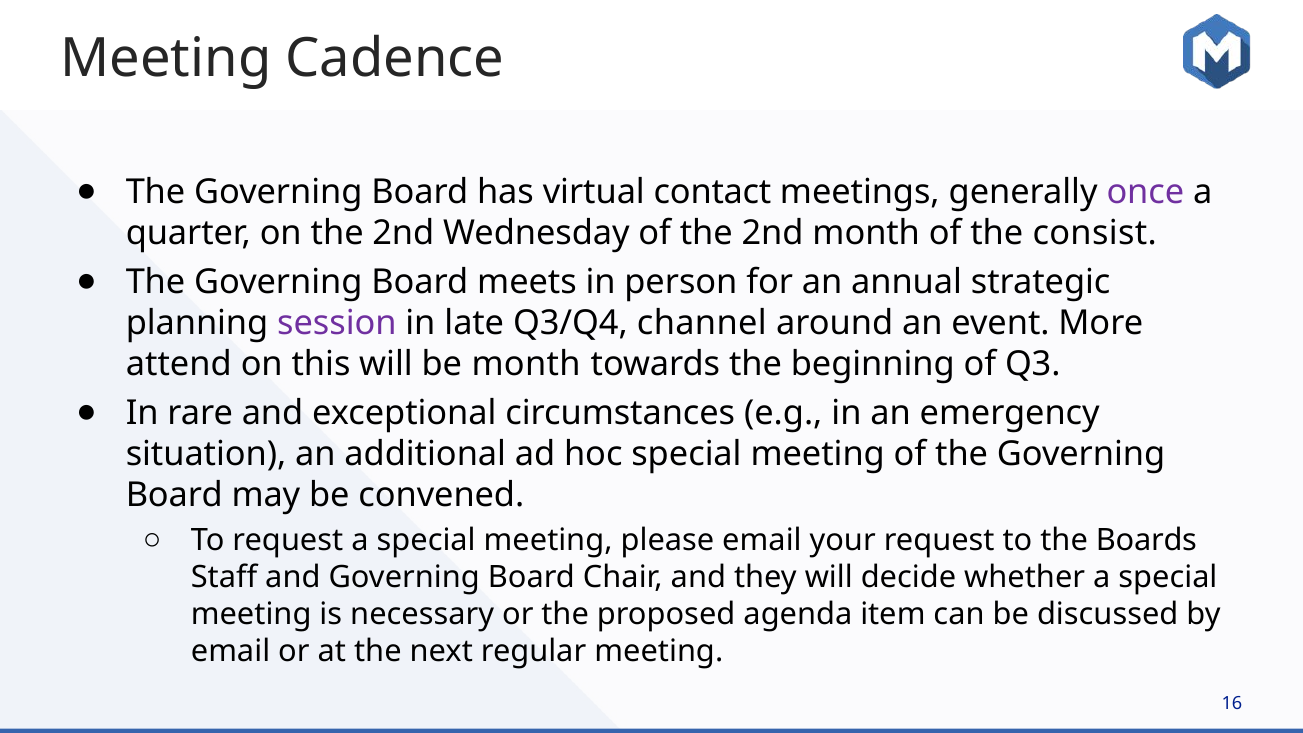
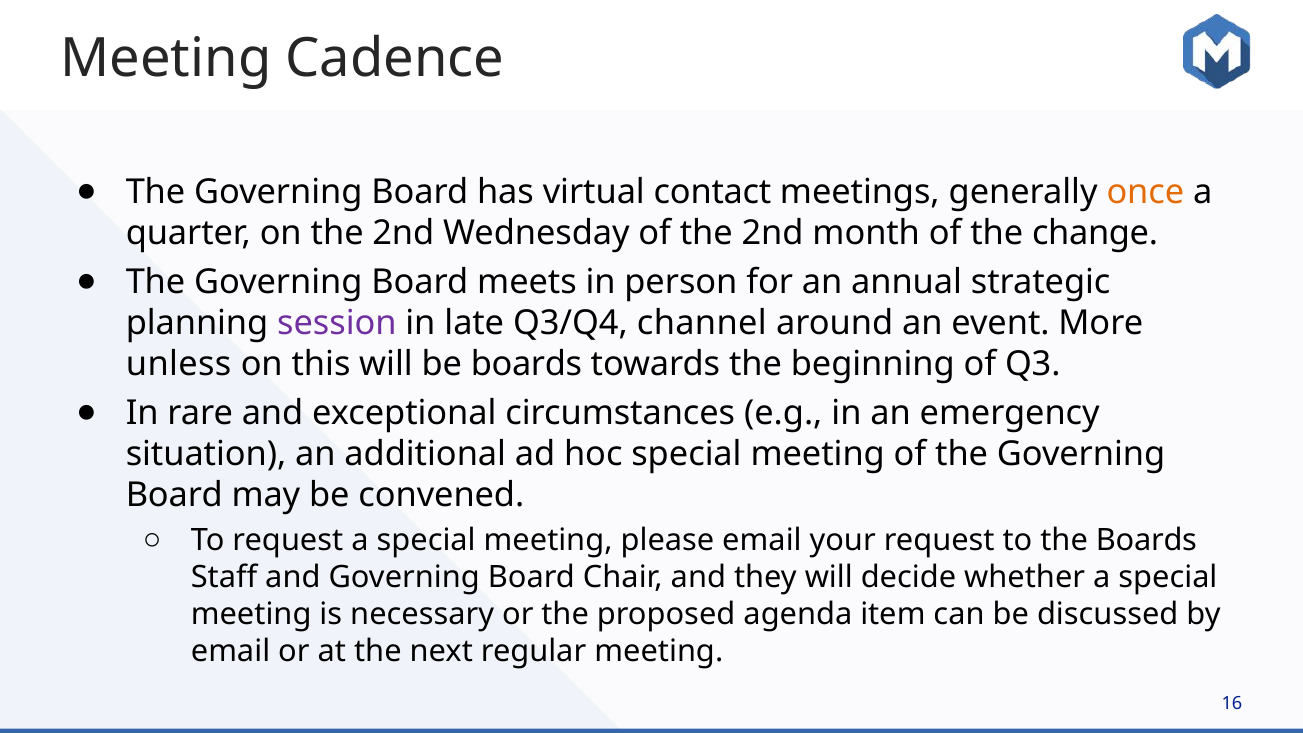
once colour: purple -> orange (1145, 192)
consist: consist -> change (1095, 233)
attend: attend -> unless (179, 364)
be month: month -> boards (526, 364)
